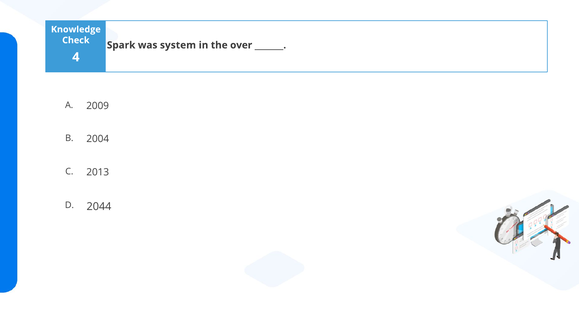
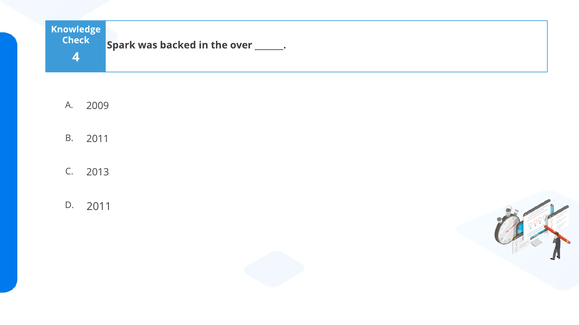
system: system -> backed (178, 45)
2004: 2004 -> 2011 (98, 139)
2044: 2044 -> 2011 (99, 207)
